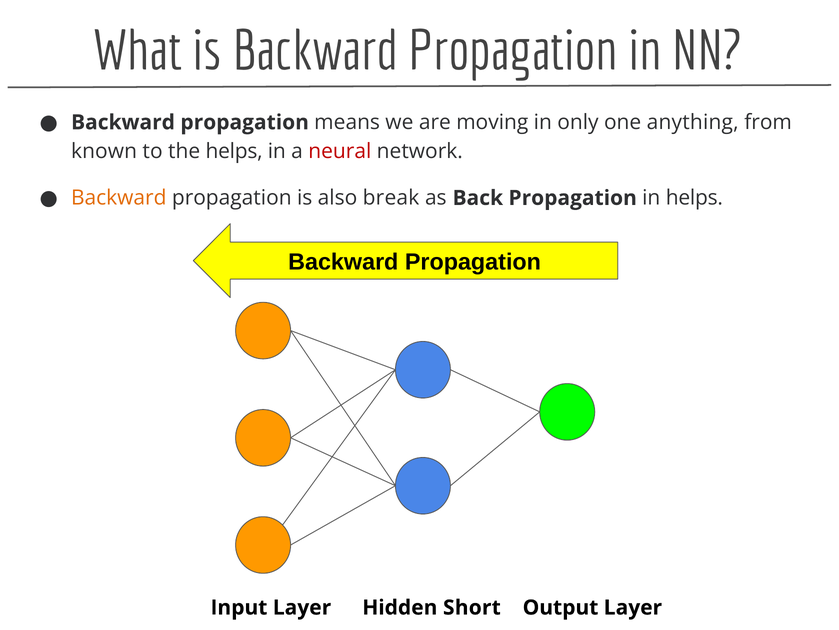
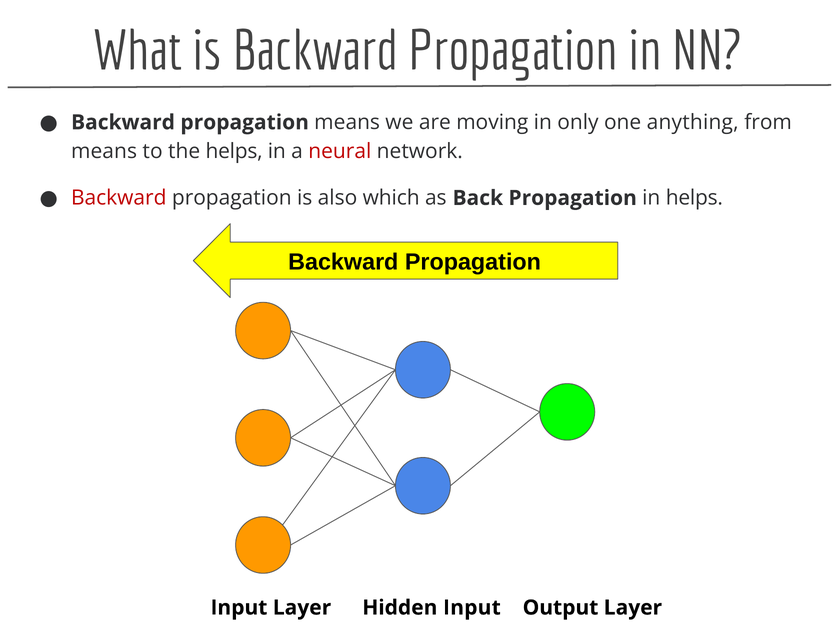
known: known -> means (104, 151)
Backward colour: orange -> red (119, 198)
break: break -> which (391, 198)
Hidden Short: Short -> Input (472, 607)
